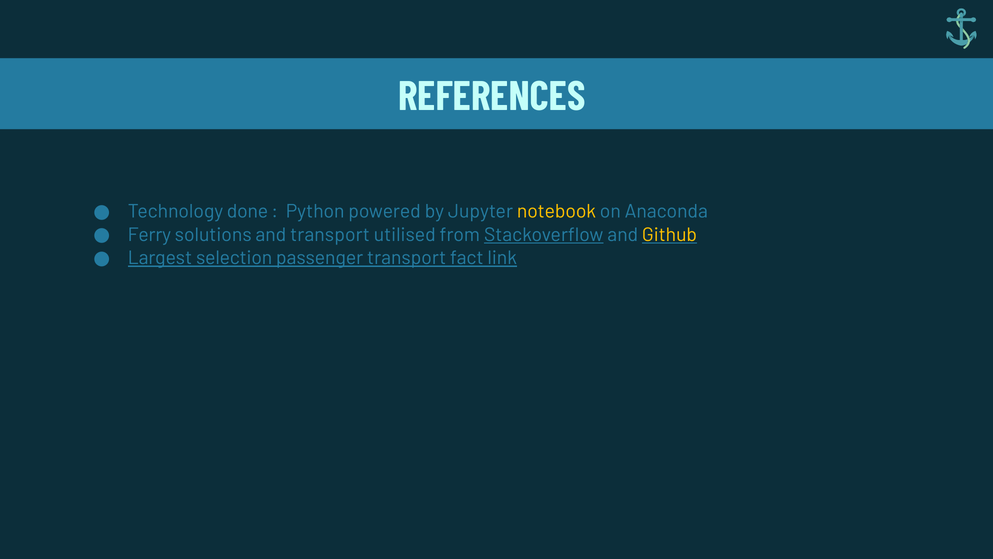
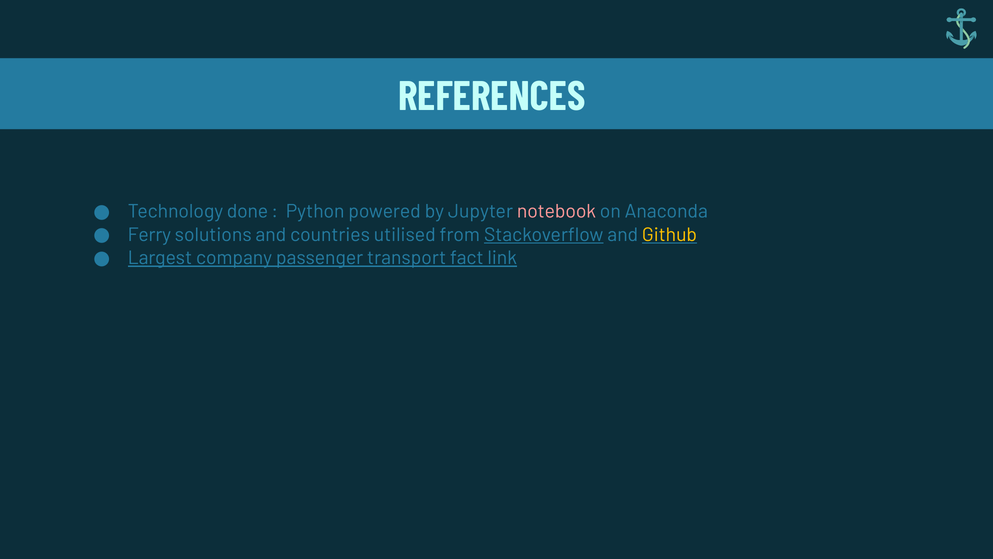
notebook colour: yellow -> pink (556, 211)
and transport: transport -> countries (330, 234)
selection: selection -> company (234, 258)
